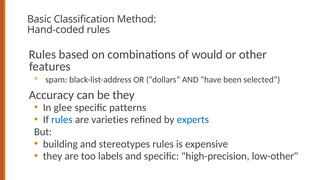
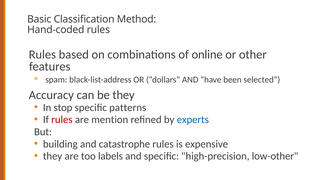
would: would -> online (207, 55)
glee: glee -> stop (63, 108)
rules colour: blue -> red (62, 120)
varieties: varieties -> mention (110, 120)
stereotypes: stereotypes -> catastrophe (124, 144)
